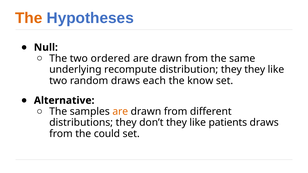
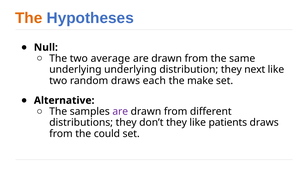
ordered: ordered -> average (110, 59)
underlying recompute: recompute -> underlying (130, 70)
they they: they -> next (255, 70)
know: know -> make (200, 81)
are colour: orange -> purple (120, 112)
